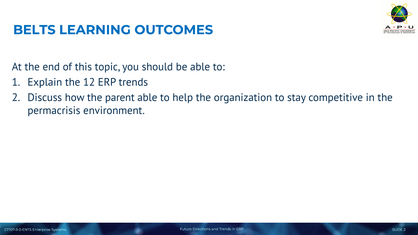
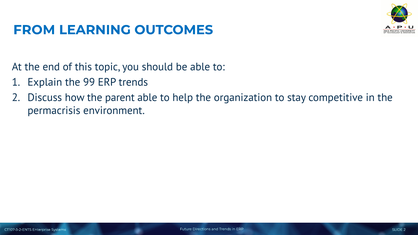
BELTS: BELTS -> FROM (34, 30)
12: 12 -> 99 (89, 82)
